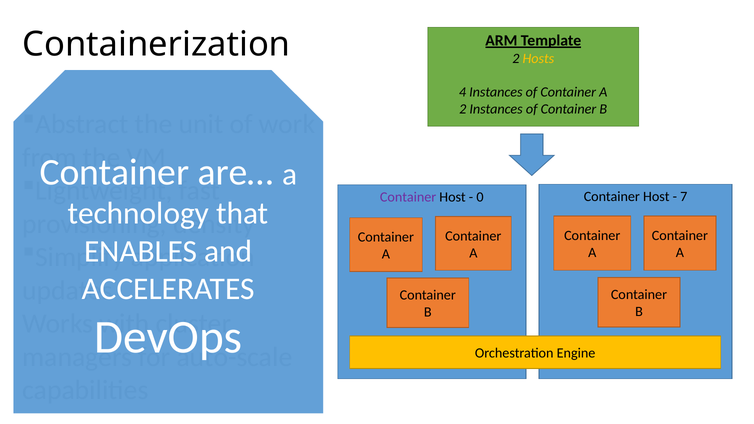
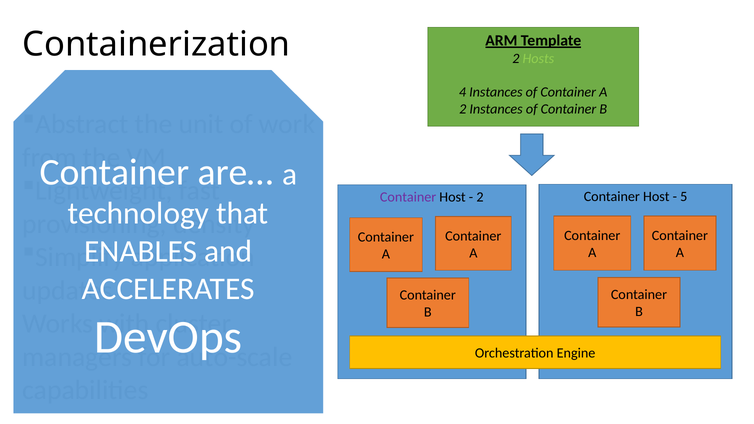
Hosts colour: yellow -> light green (538, 58)
7: 7 -> 5 (684, 197)
0: 0 -> 2 (480, 197)
